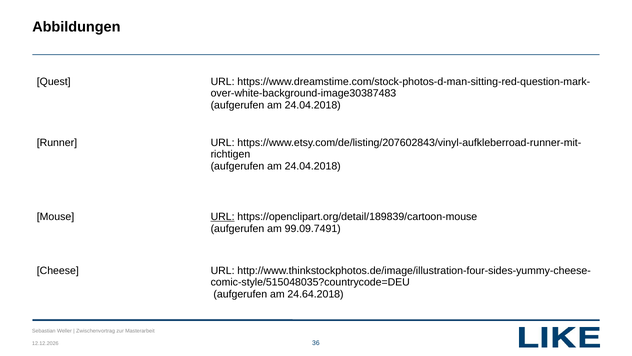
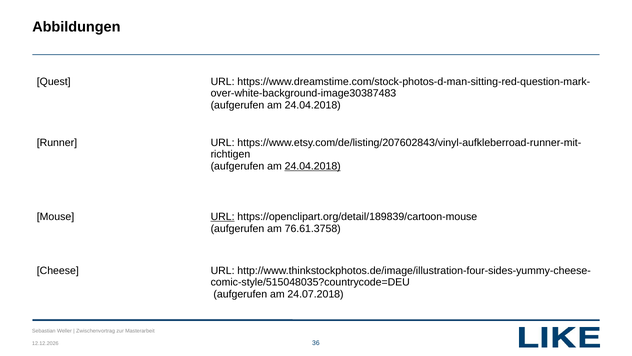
24.04.2018 underline: none -> present (313, 166)
99.09.7491: 99.09.7491 -> 76.61.3758 (313, 228)
24.64.2018: 24.64.2018 -> 24.07.2018 (316, 294)
